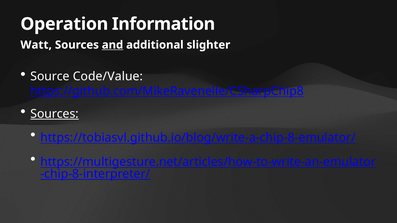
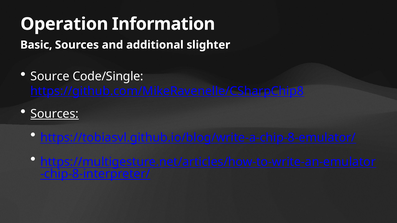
Watt: Watt -> Basic (36, 45)
and underline: present -> none (113, 45)
Code/Value: Code/Value -> Code/Single (108, 77)
